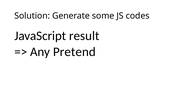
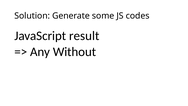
Pretend: Pretend -> Without (74, 52)
